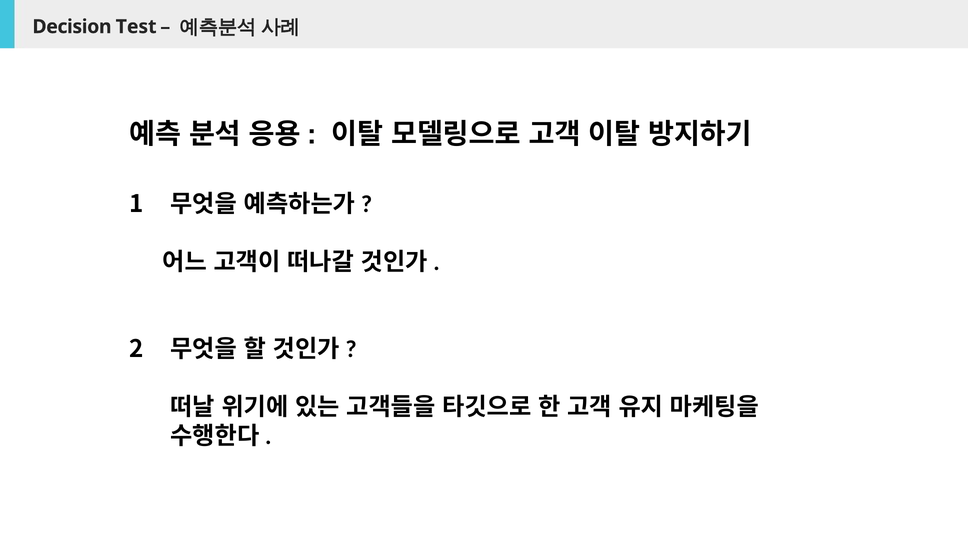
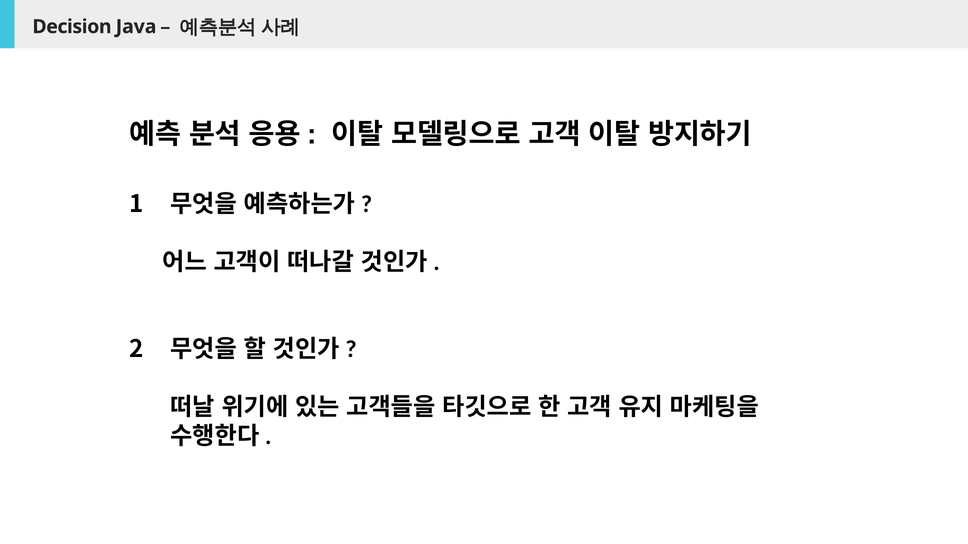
Test: Test -> Java (136, 27)
